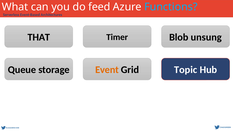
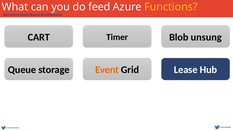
Functions colour: light blue -> yellow (171, 7)
THAT: THAT -> CART (39, 37)
Topic: Topic -> Lease (186, 70)
